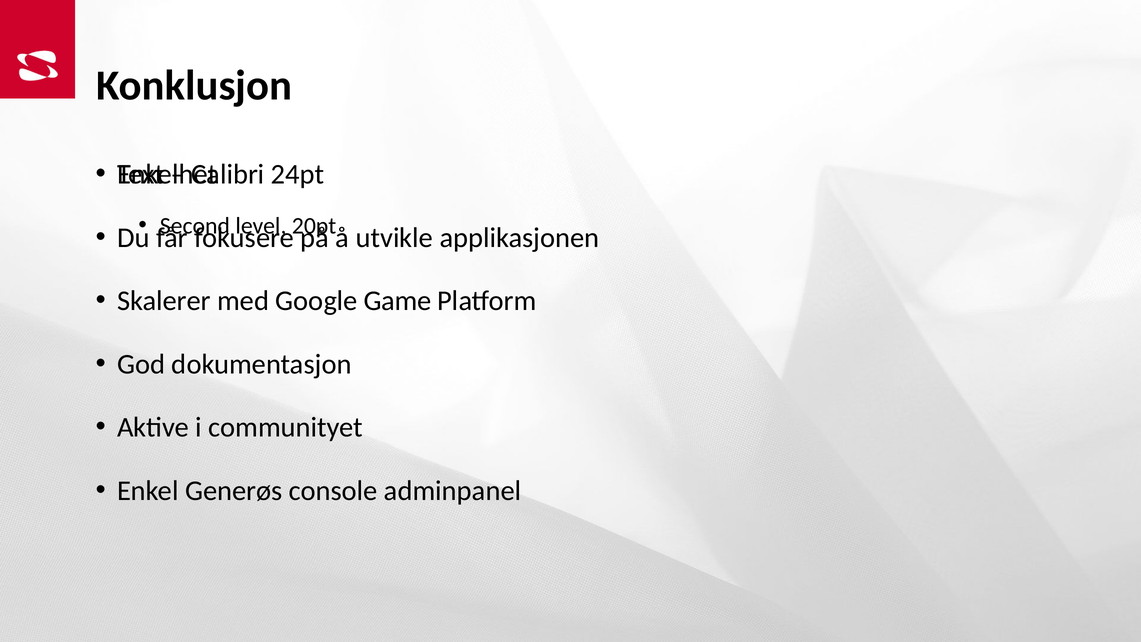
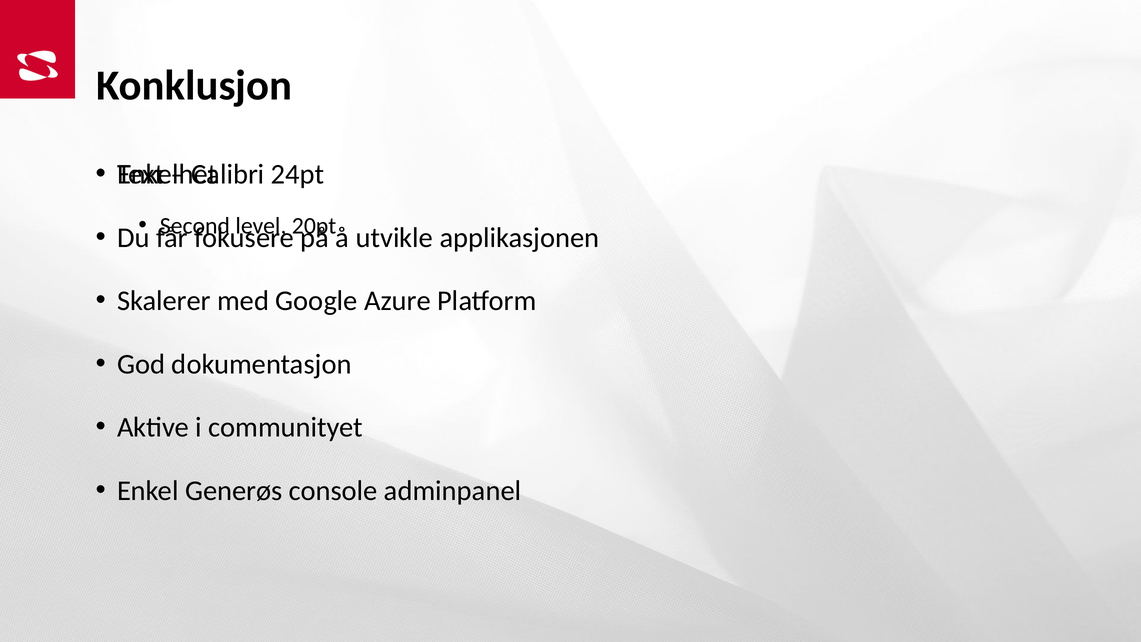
Game: Game -> Azure (397, 301)
